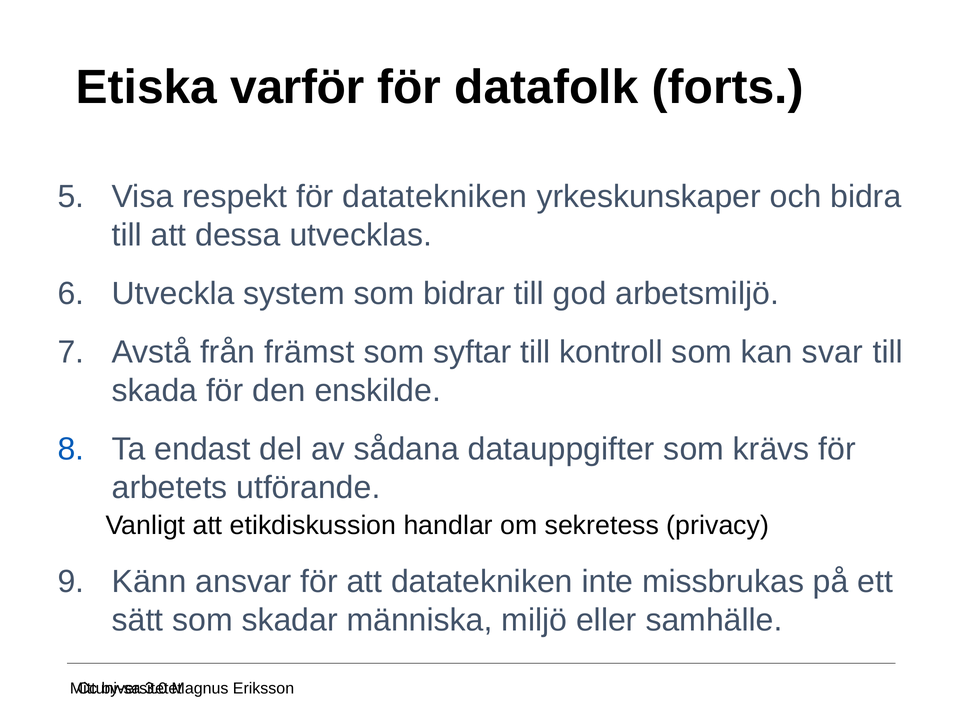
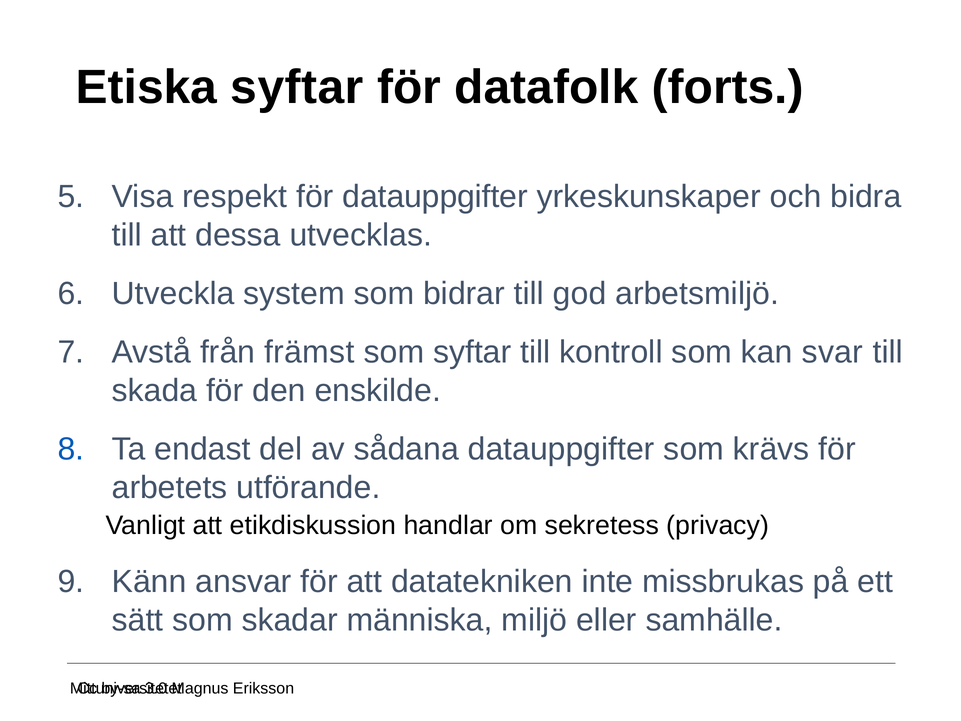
Etiska varför: varför -> syftar (297, 87)
för datatekniken: datatekniken -> datauppgifter (435, 197)
